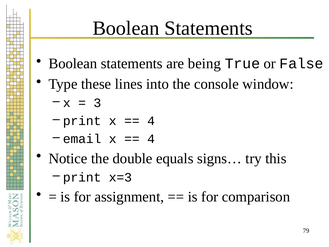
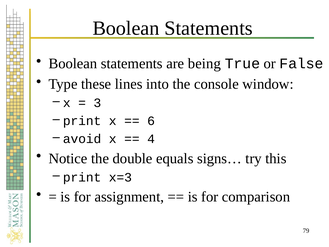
4: 4 -> 6 (151, 121)
email: email -> avoid (82, 139)
